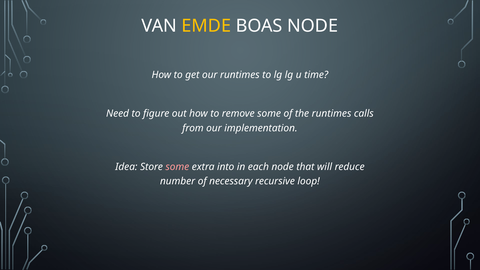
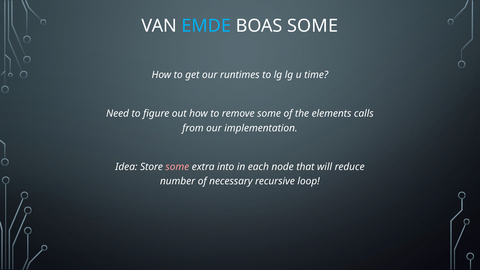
EMDE colour: yellow -> light blue (206, 26)
BOAS NODE: NODE -> SOME (313, 26)
the runtimes: runtimes -> elements (332, 114)
